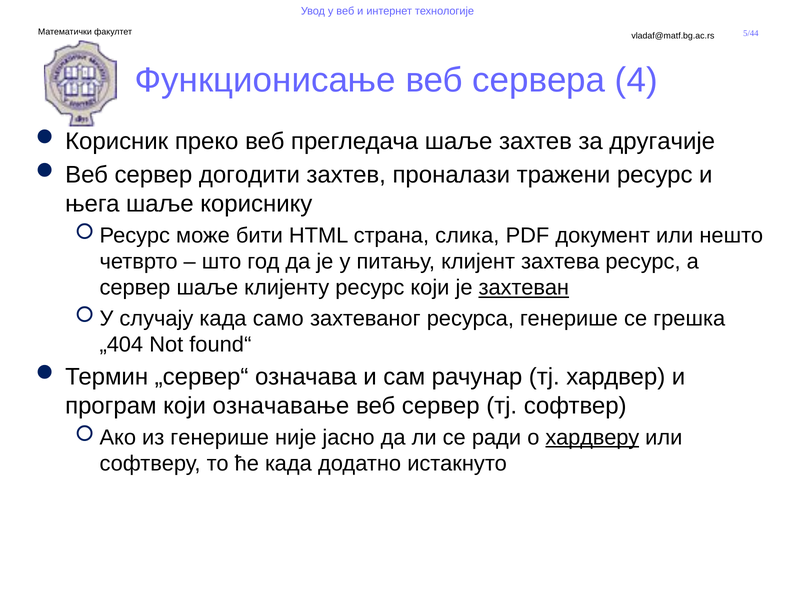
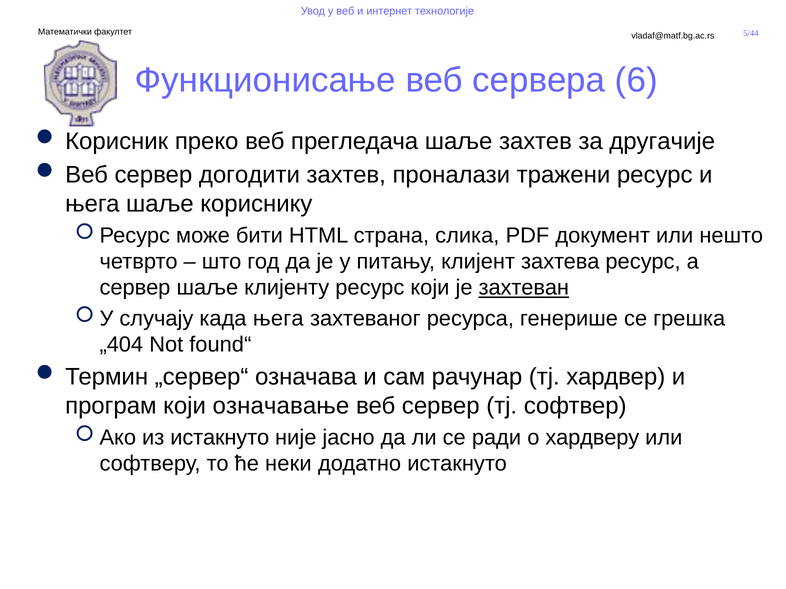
4: 4 -> 6 (636, 80)
када само: само -> њега (278, 319)
из генерише: генерише -> истакнуто (220, 438)
хардверу underline: present -> none (592, 438)
ће када: када -> неки (288, 464)
